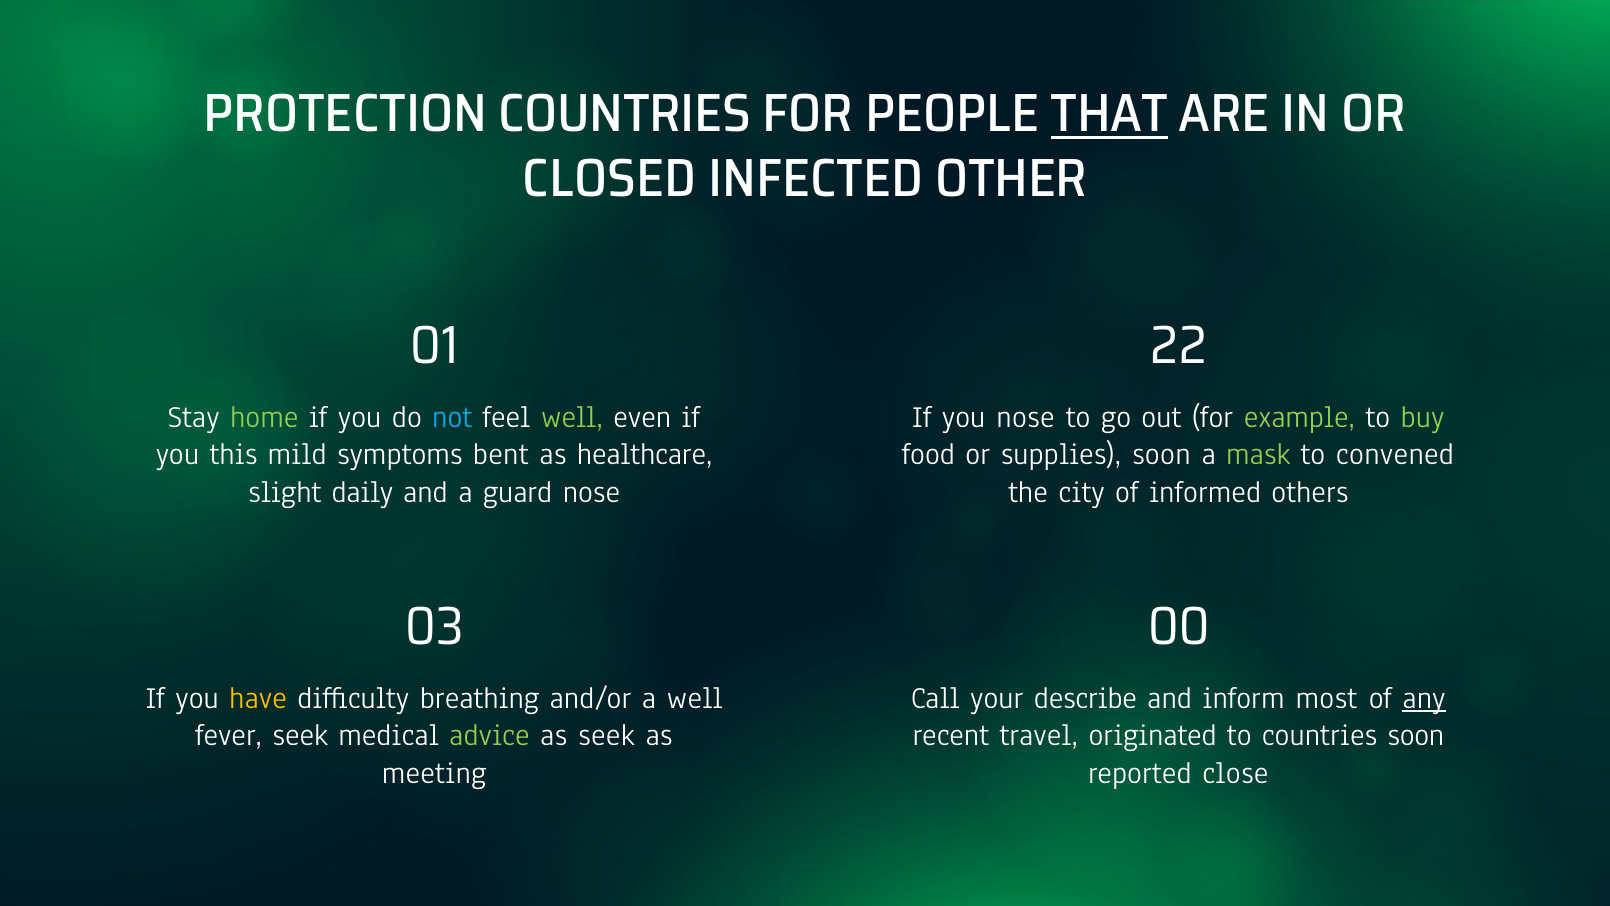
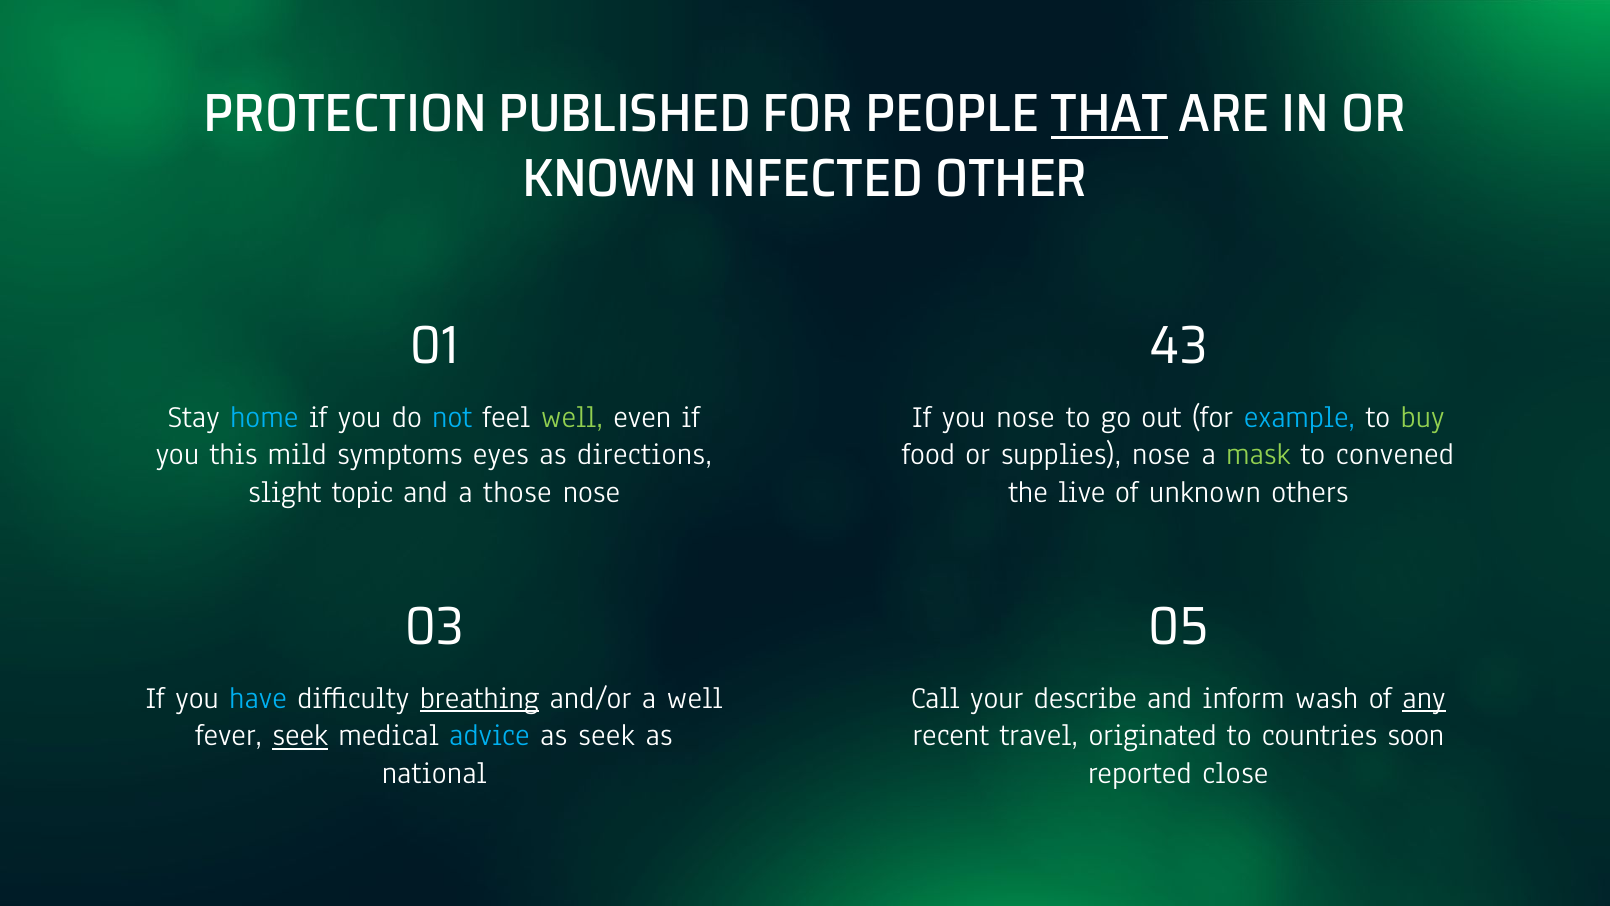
PROTECTION COUNTRIES: COUNTRIES -> PUBLISHED (625, 114)
CLOSED: CLOSED -> KNOWN (610, 178)
22: 22 -> 43 (1178, 346)
home colour: light green -> light blue (264, 417)
example colour: light green -> light blue (1300, 417)
bent: bent -> eyes (501, 454)
healthcare: healthcare -> directions (645, 454)
supplies soon: soon -> nose (1161, 454)
daily: daily -> topic (362, 492)
guard: guard -> those (517, 492)
city: city -> live (1082, 492)
informed: informed -> unknown (1205, 492)
00: 00 -> 05 (1178, 627)
have colour: yellow -> light blue (258, 698)
breathing underline: none -> present (480, 698)
most: most -> wash (1327, 698)
seek underline: none -> present (300, 735)
advice colour: light green -> light blue (489, 735)
meeting: meeting -> national (434, 773)
